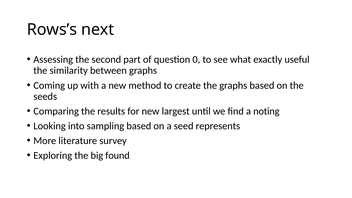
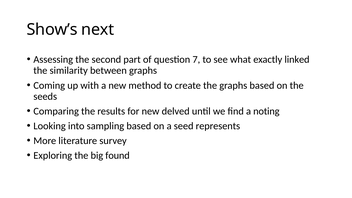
Rows’s: Rows’s -> Show’s (52, 30)
0: 0 -> 7 (196, 60)
useful: useful -> linked (297, 60)
largest: largest -> delved (176, 111)
